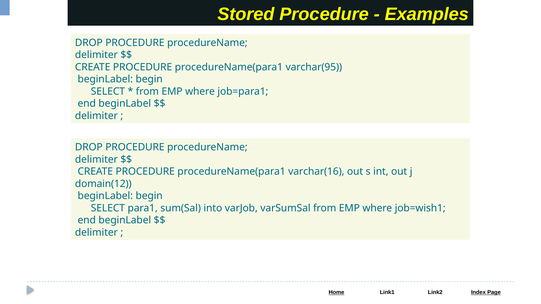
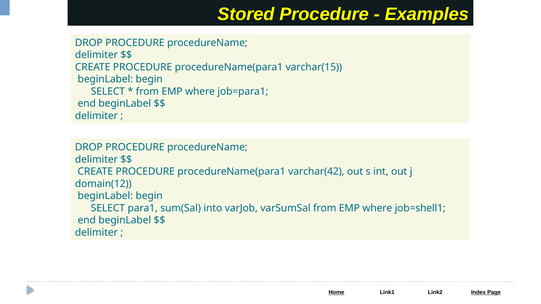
varchar(95: varchar(95 -> varchar(15 (314, 67)
varchar(16: varchar(16 -> varchar(42 (316, 172)
job=wish1: job=wish1 -> job=shell1 (420, 208)
